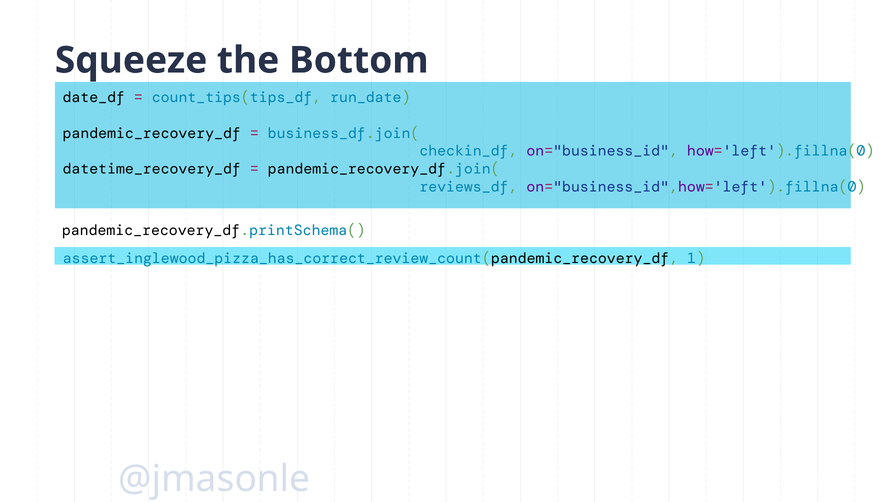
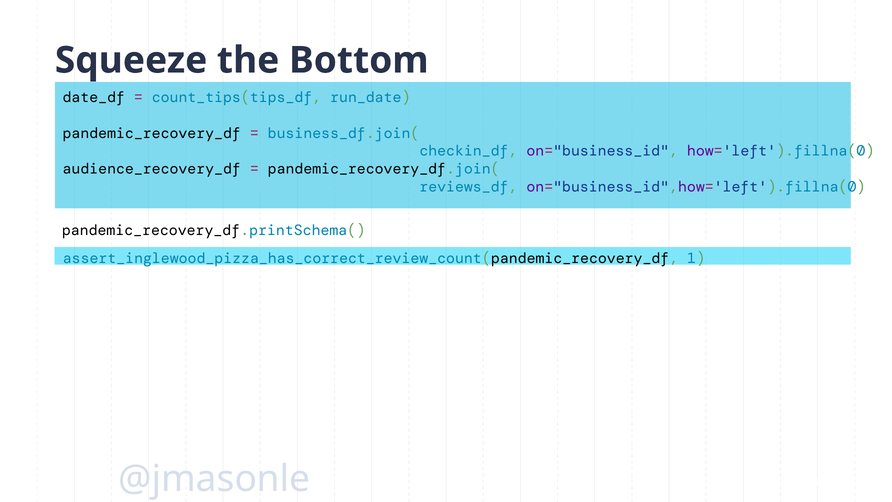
datetime_recovery_df: datetime_recovery_df -> audience_recovery_df (152, 169)
